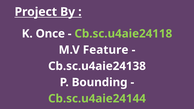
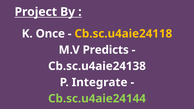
Cb.sc.u4aie24118 colour: light green -> yellow (123, 34)
Feature: Feature -> Predicts (106, 50)
Bounding: Bounding -> Integrate (100, 82)
